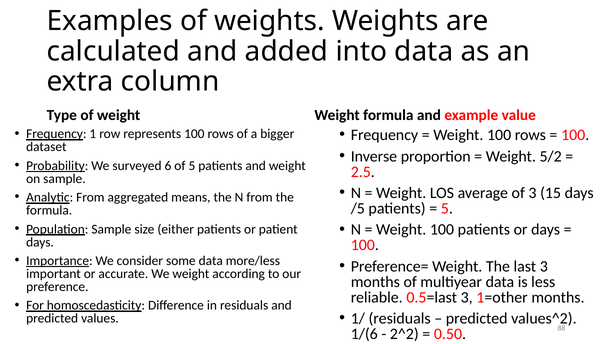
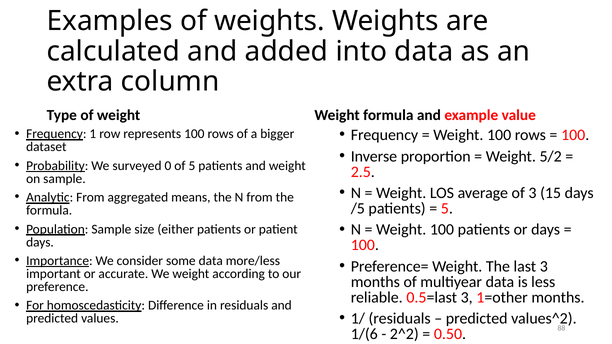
6: 6 -> 0 (168, 166)
